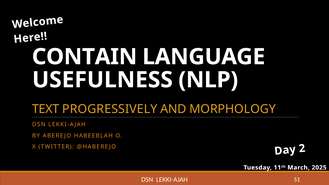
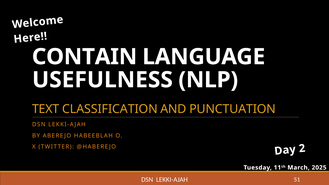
PROGRESSIVELY: PROGRESSIVELY -> CLASSIFICATION (110, 109)
MORPHOLOGY: MORPHOLOGY -> PUNCTUATION (233, 109)
